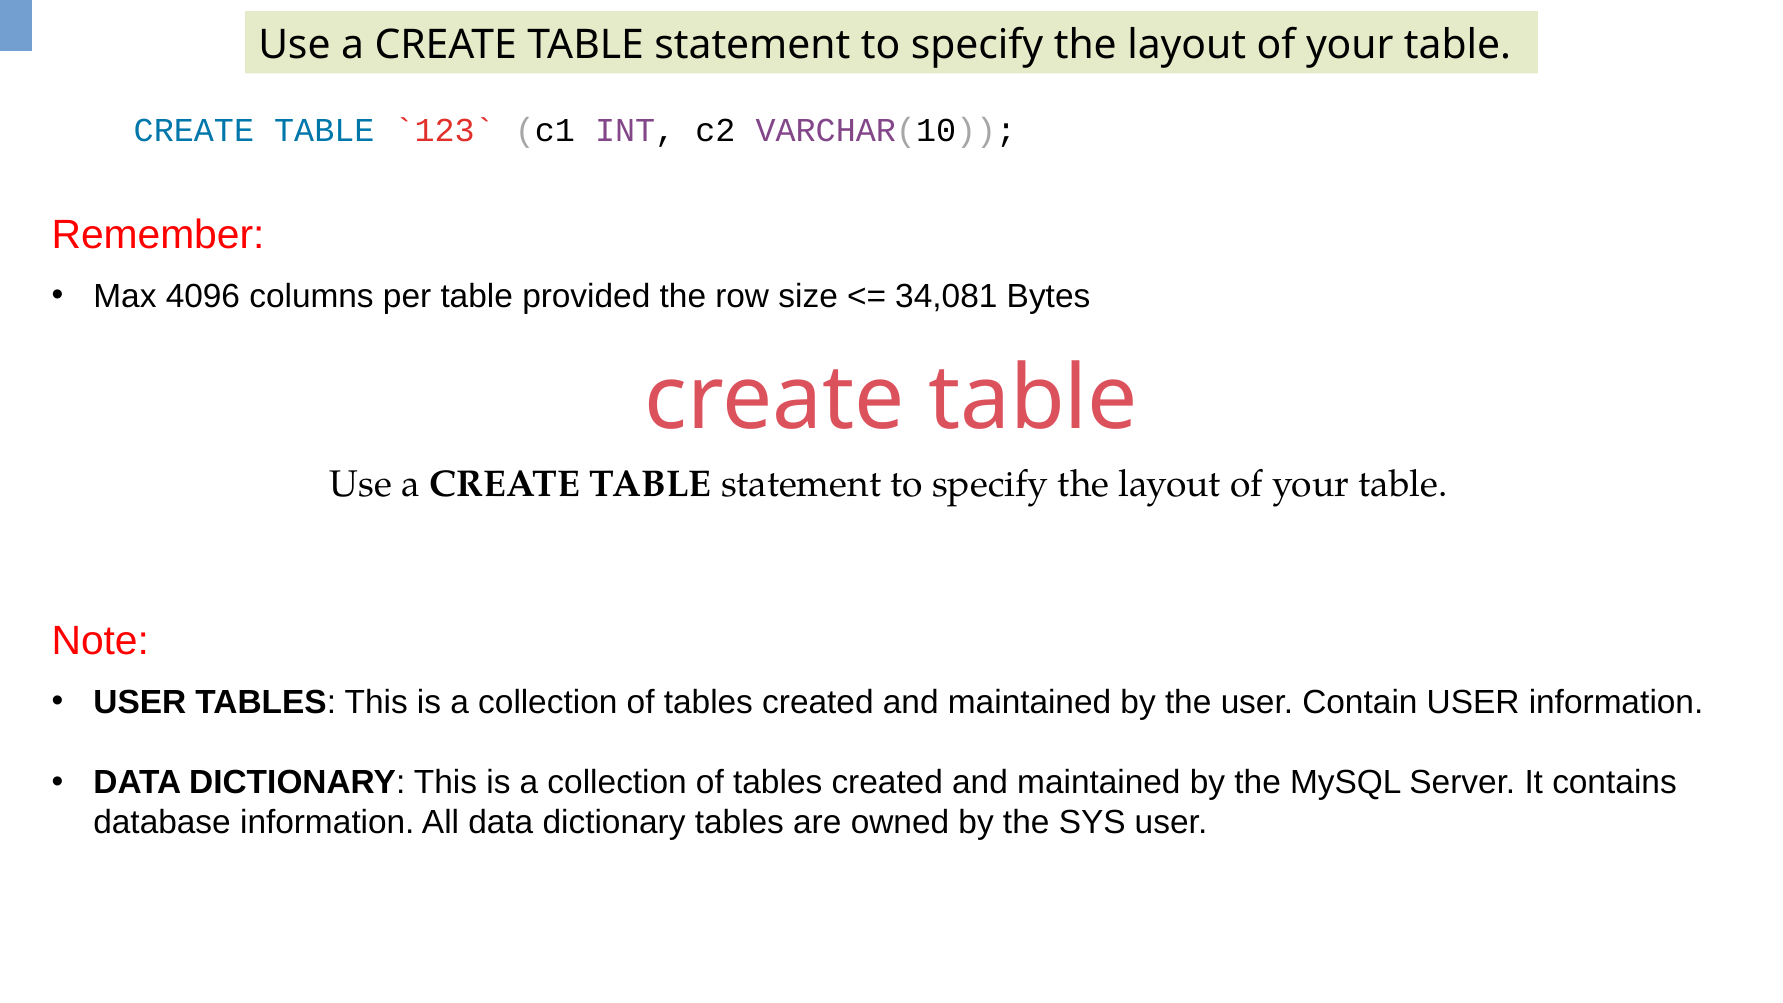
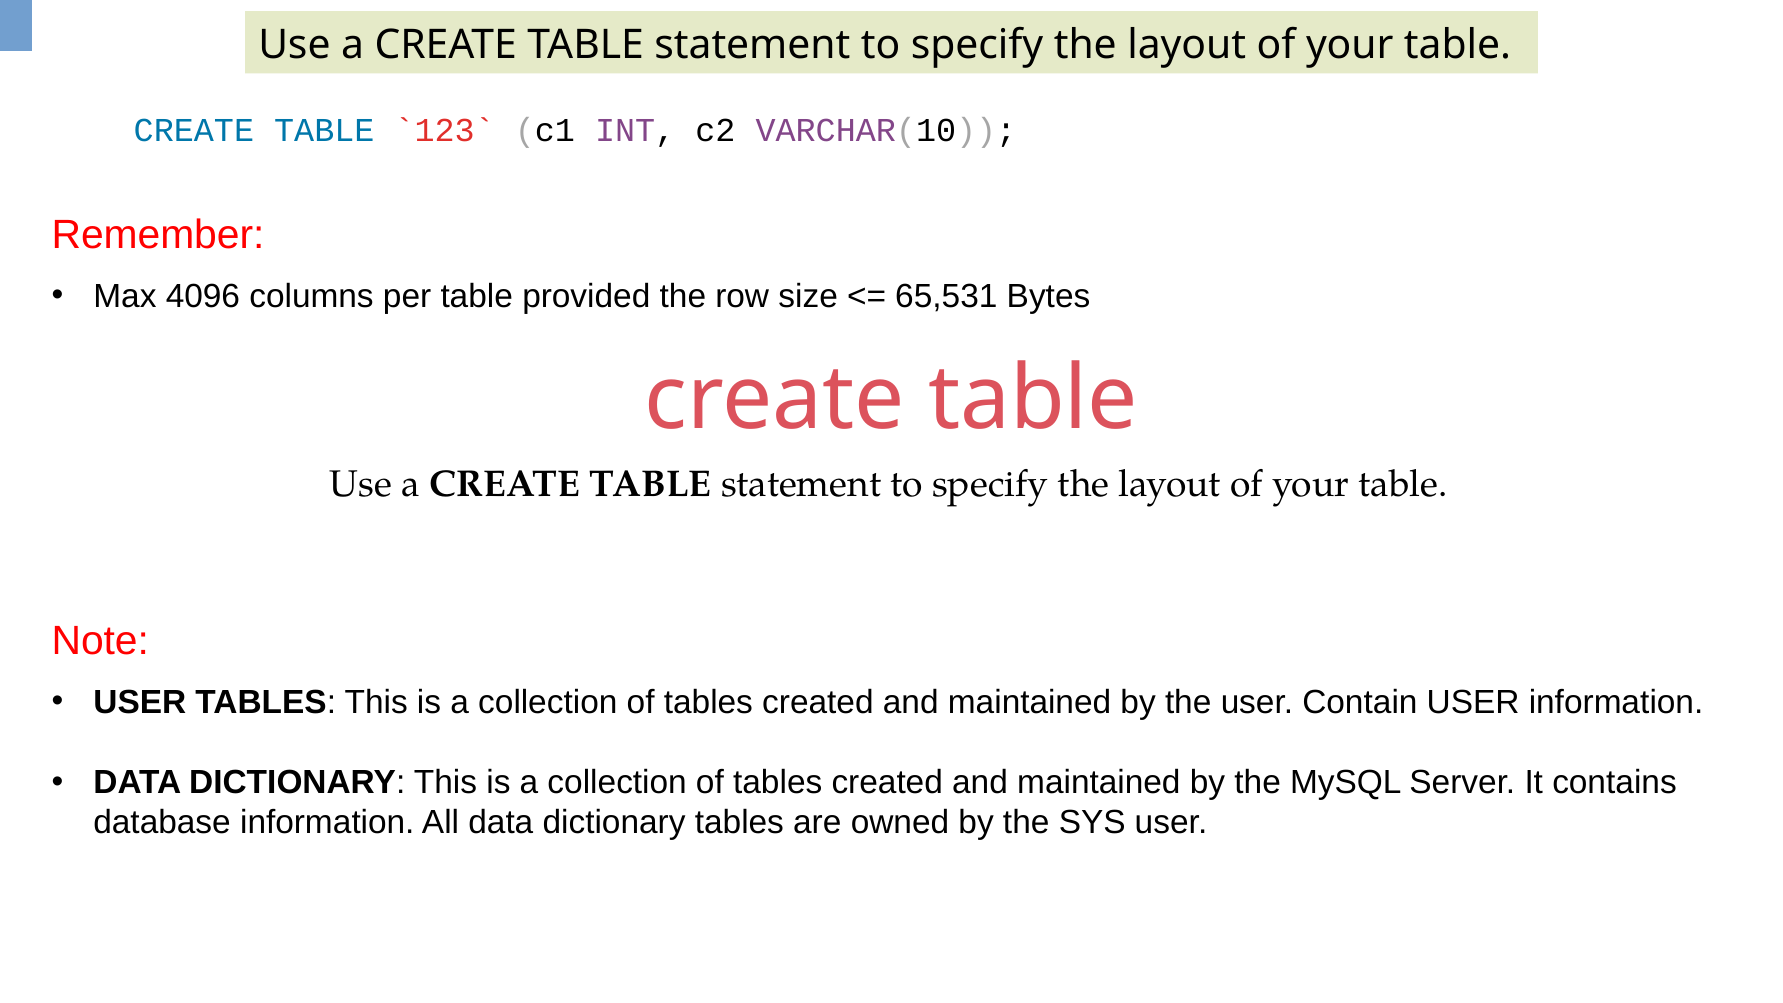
34,081: 34,081 -> 65,531 (946, 297)
